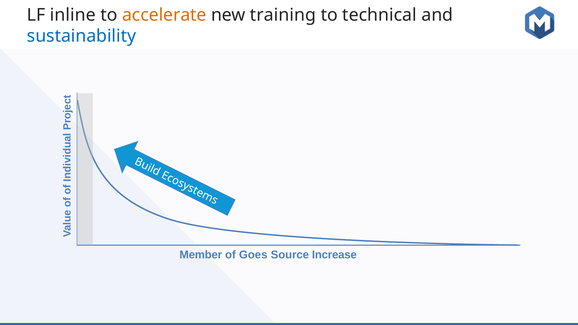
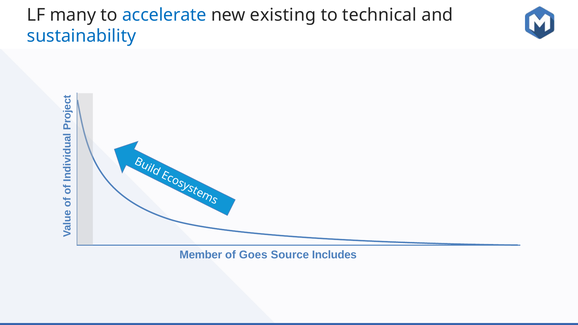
inline: inline -> many (73, 15)
accelerate colour: orange -> blue (164, 15)
training: training -> existing (283, 15)
Increase: Increase -> Includes (334, 255)
